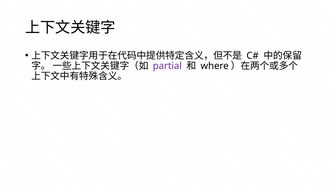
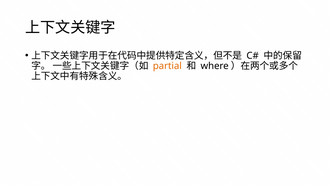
partial colour: purple -> orange (167, 66)
